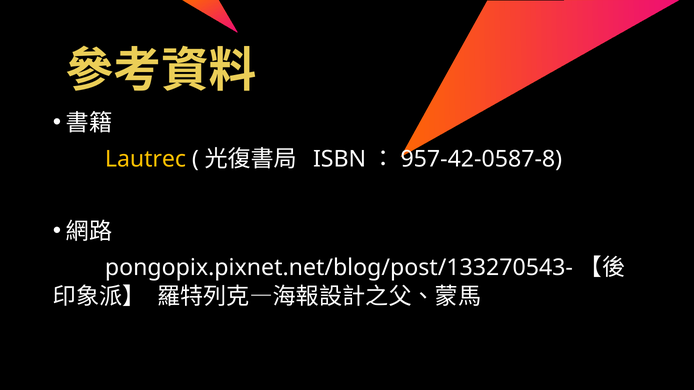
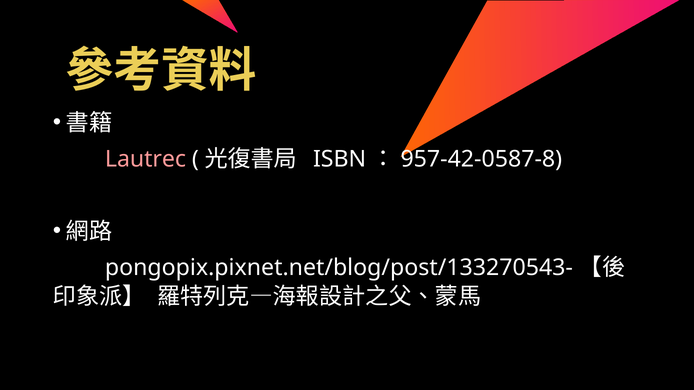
Lautrec colour: yellow -> pink (145, 159)
